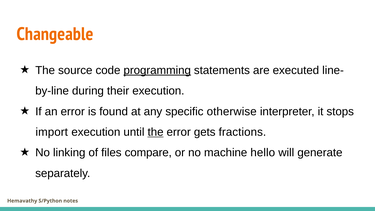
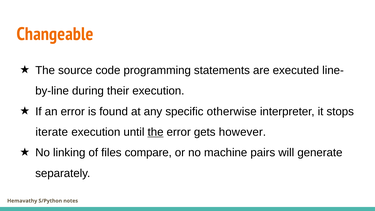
programming underline: present -> none (157, 70)
import: import -> iterate (52, 132)
fractions: fractions -> however (242, 132)
hello: hello -> pairs (263, 153)
